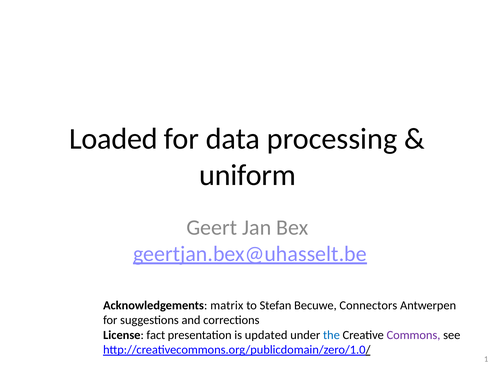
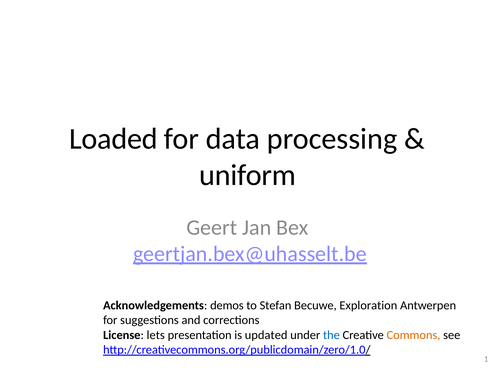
matrix: matrix -> demos (227, 306)
Connectors: Connectors -> Exploration (368, 306)
fact: fact -> lets (156, 335)
Commons colour: purple -> orange (413, 335)
